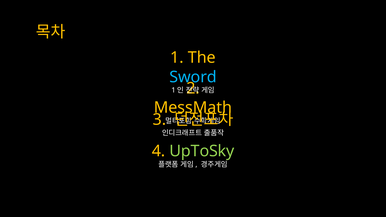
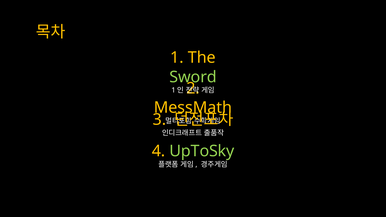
Sword colour: light blue -> light green (193, 77)
